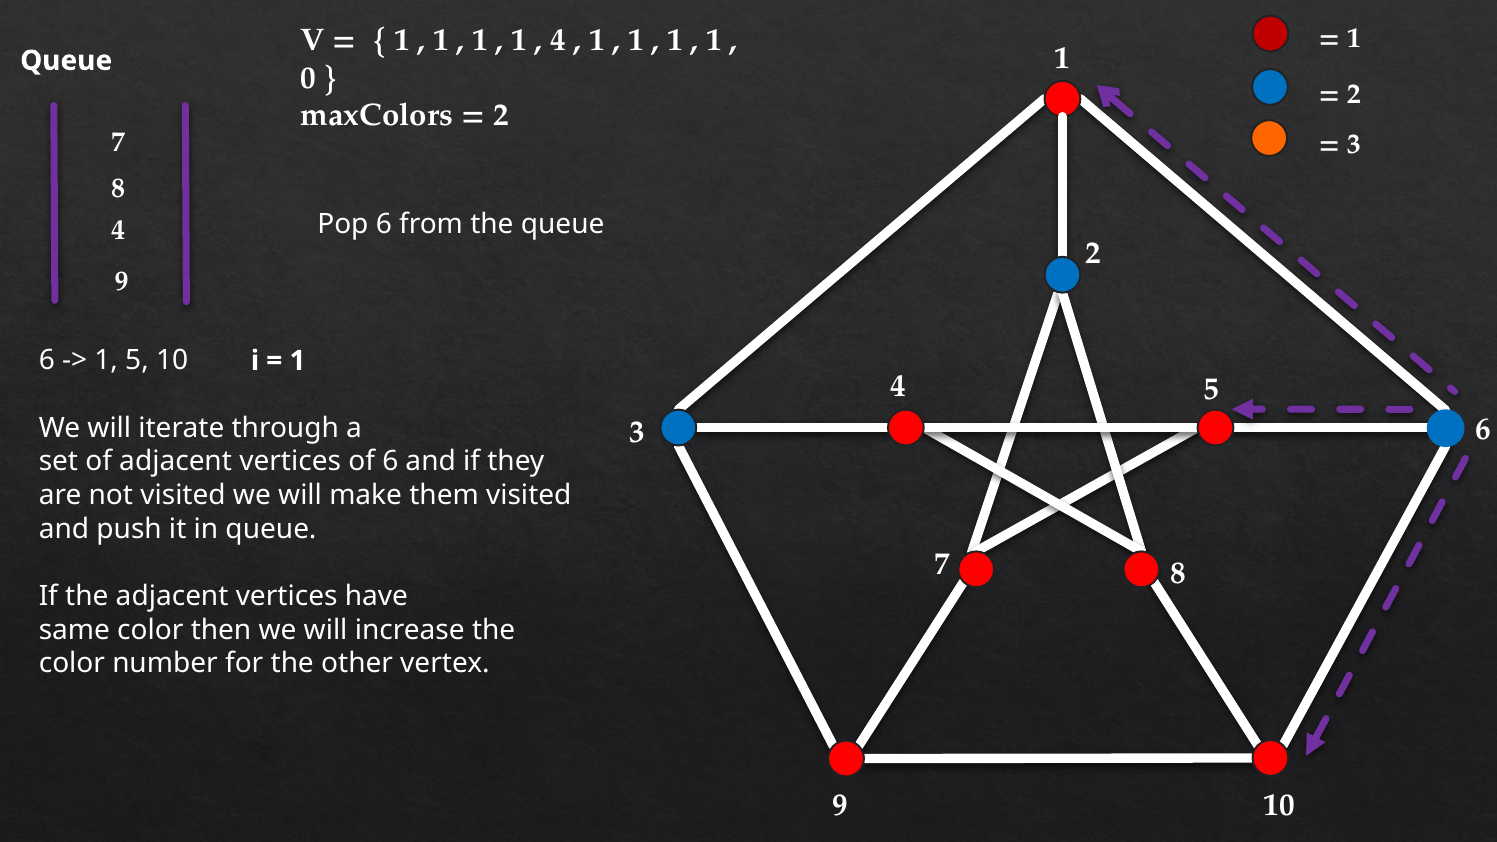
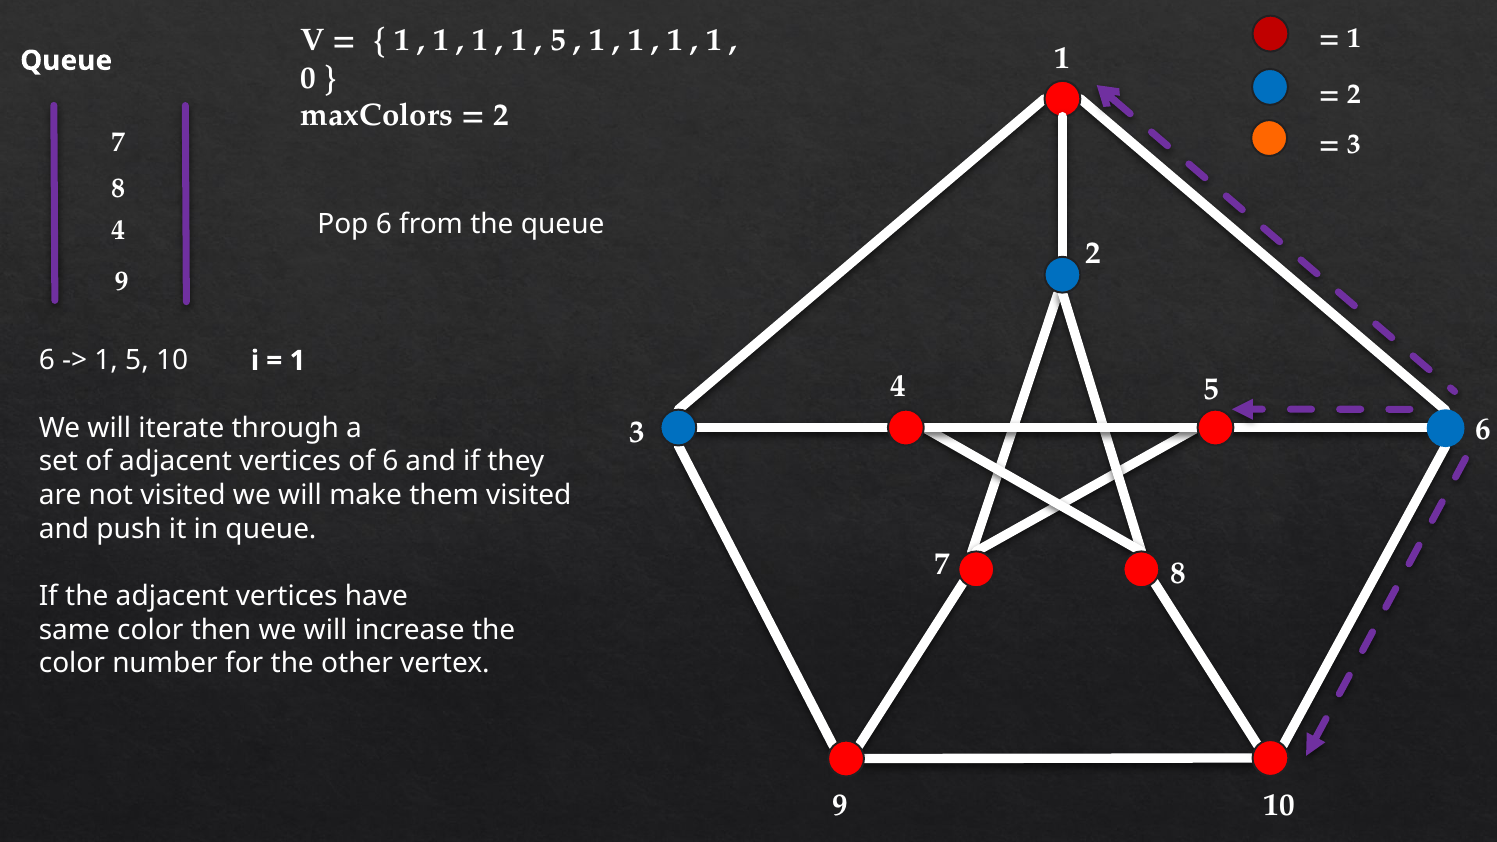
4: 4 -> 5 (558, 40)
